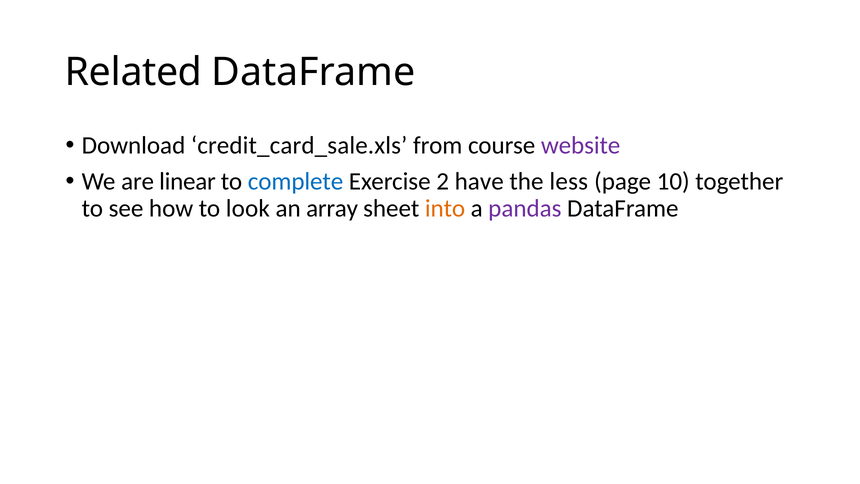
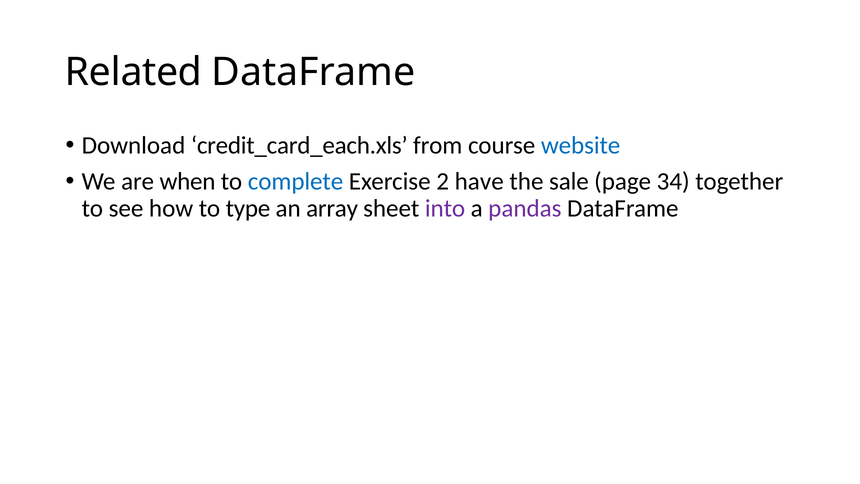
credit_card_sale.xls: credit_card_sale.xls -> credit_card_each.xls (299, 145)
website colour: purple -> blue (581, 145)
linear: linear -> when (188, 181)
less: less -> sale (569, 181)
10: 10 -> 34 (673, 181)
look: look -> type (248, 209)
into colour: orange -> purple (445, 209)
